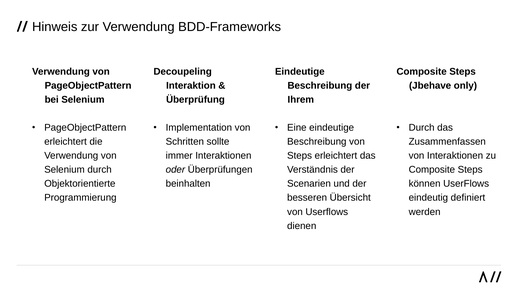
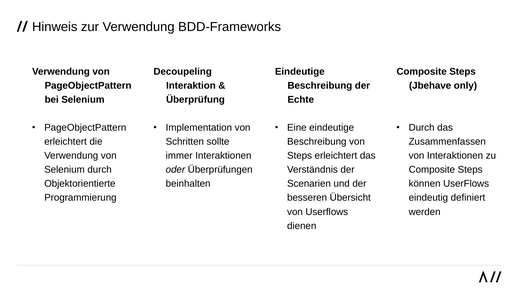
Ihrem: Ihrem -> Echte (301, 100)
